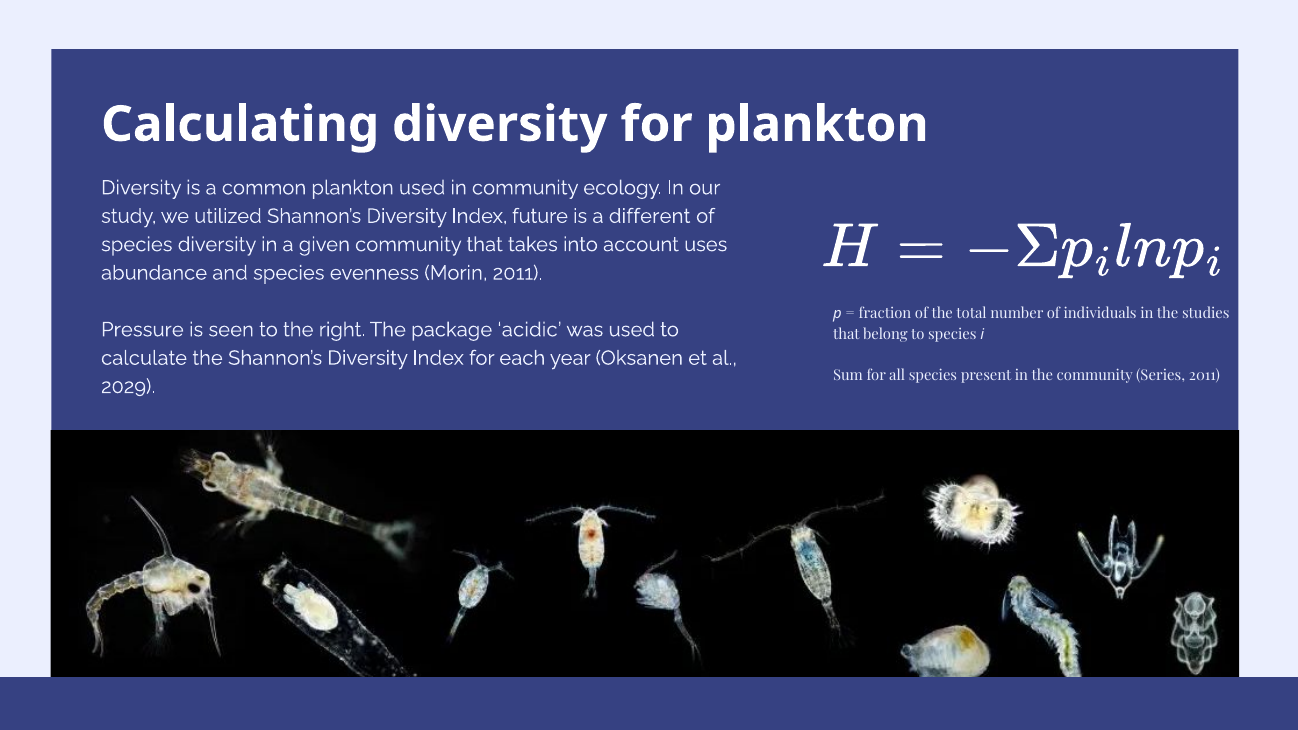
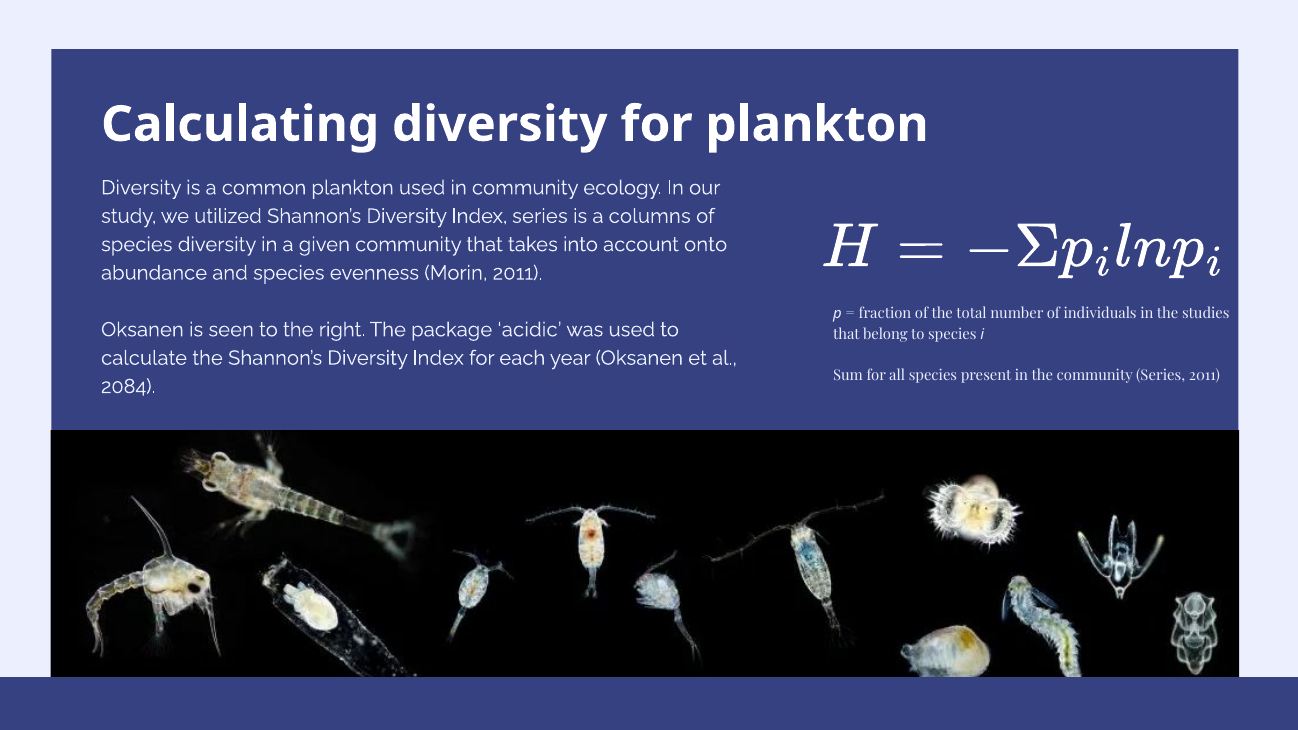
Index future: future -> series (540, 216)
different: different -> columns (650, 216)
uses: uses -> onto (706, 245)
Pressure: Pressure -> Oksanen (142, 330)
2029: 2029 -> 2084 (128, 386)
